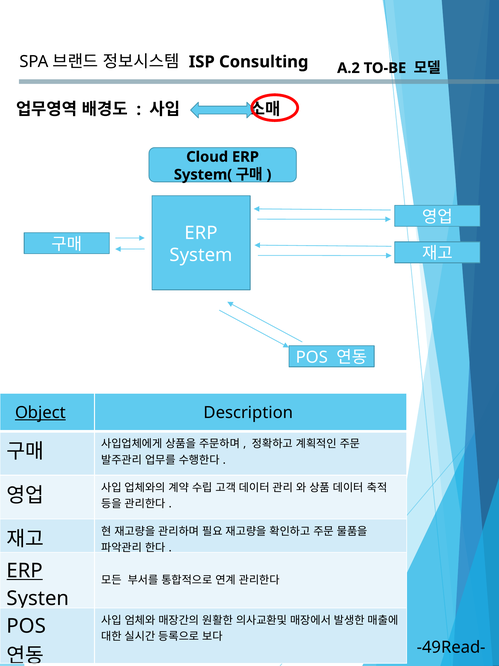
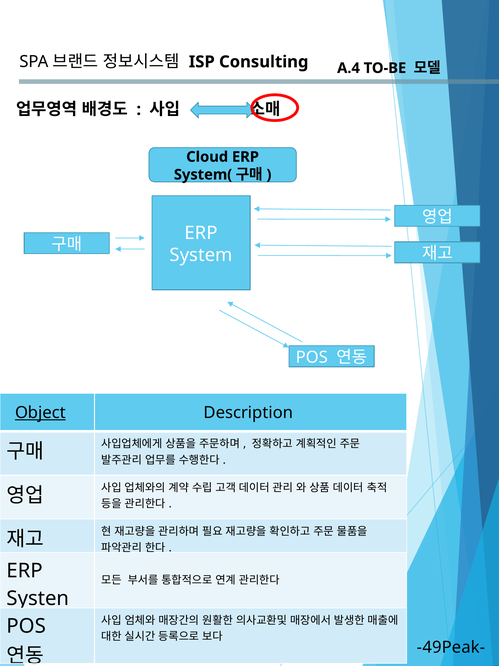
A.2: A.2 -> A.4 (349, 68)
ERP underline: present -> none (25, 570)
-49Read-: -49Read- -> -49Peak- (451, 647)
